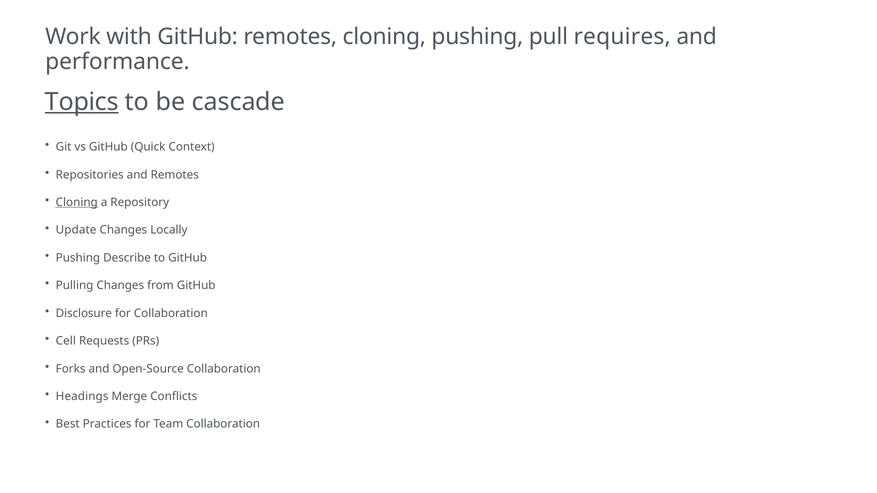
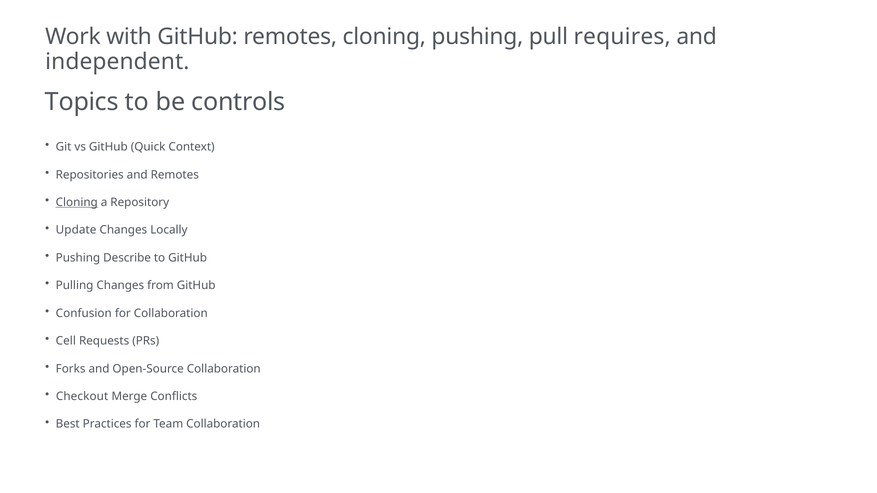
performance: performance -> independent (117, 62)
Topics underline: present -> none (82, 102)
cascade: cascade -> controls (238, 102)
Disclosure: Disclosure -> Confusion (84, 313)
Headings: Headings -> Checkout (82, 397)
